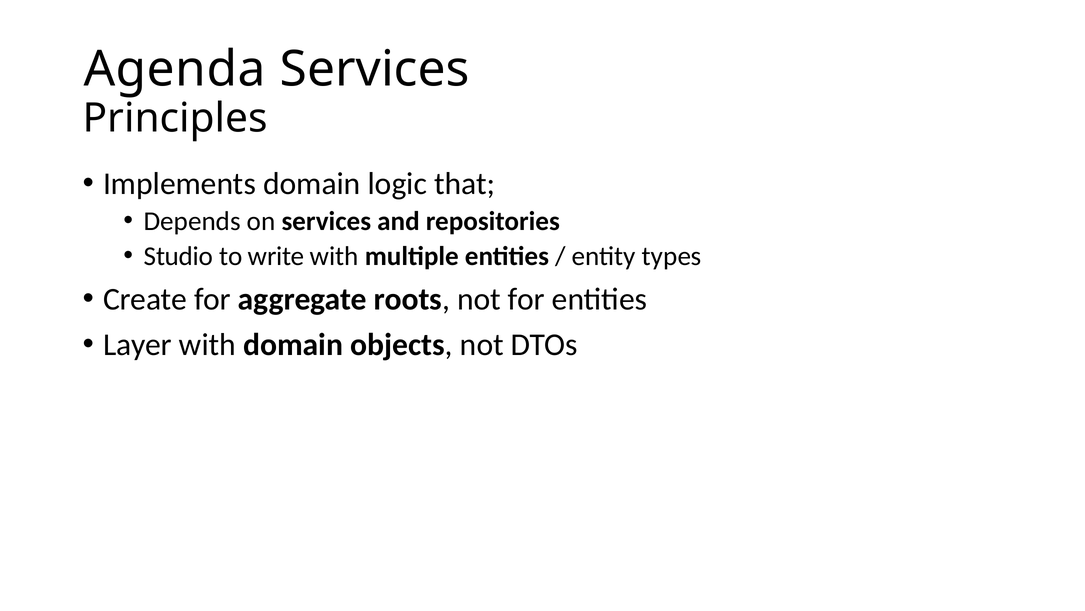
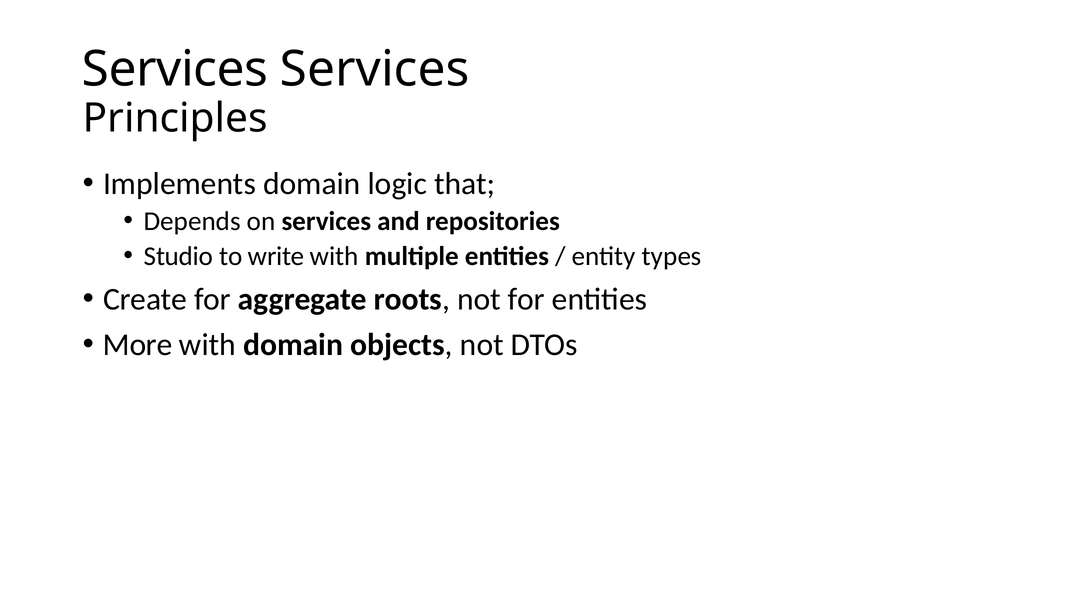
Agenda: Agenda -> Services (175, 69)
Layer: Layer -> More (138, 344)
